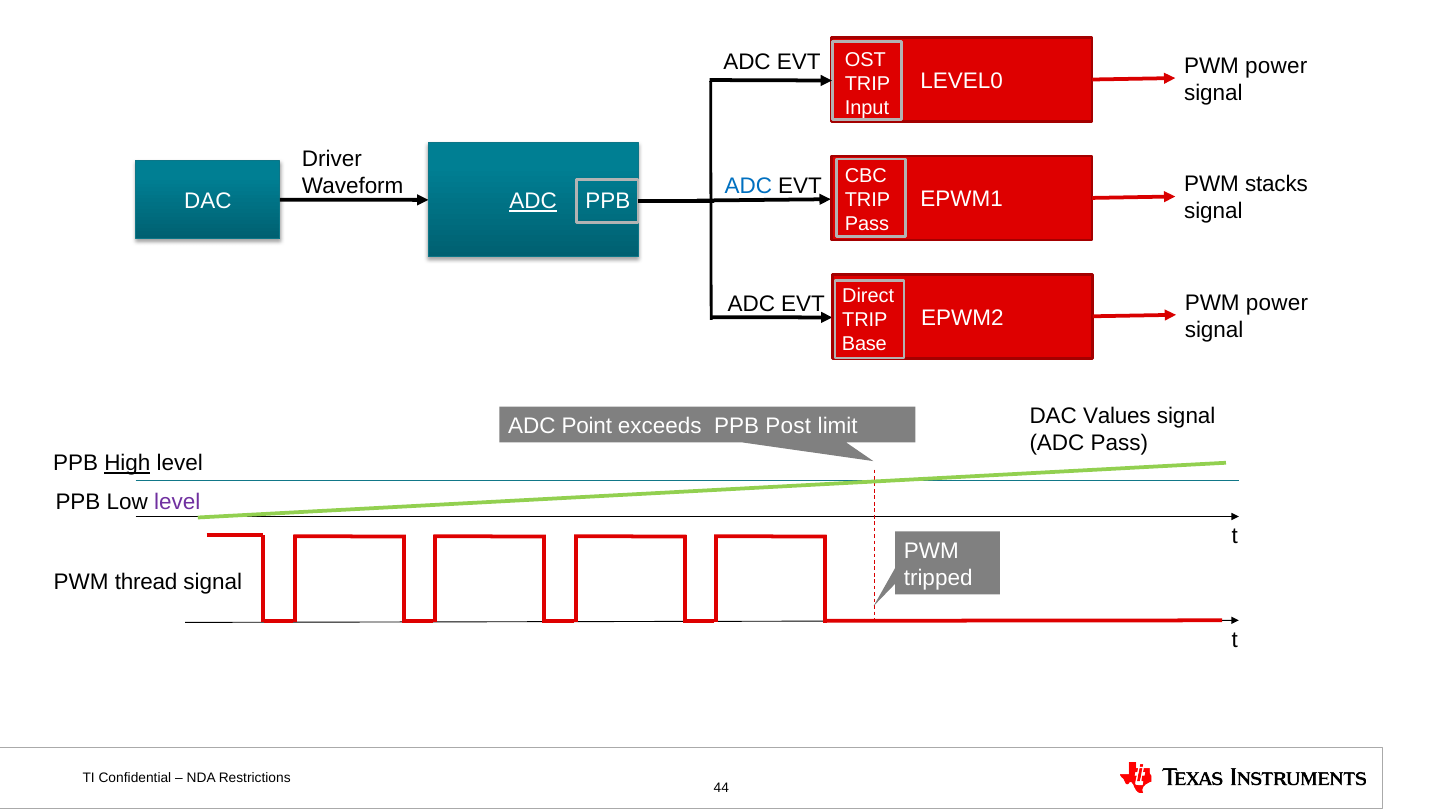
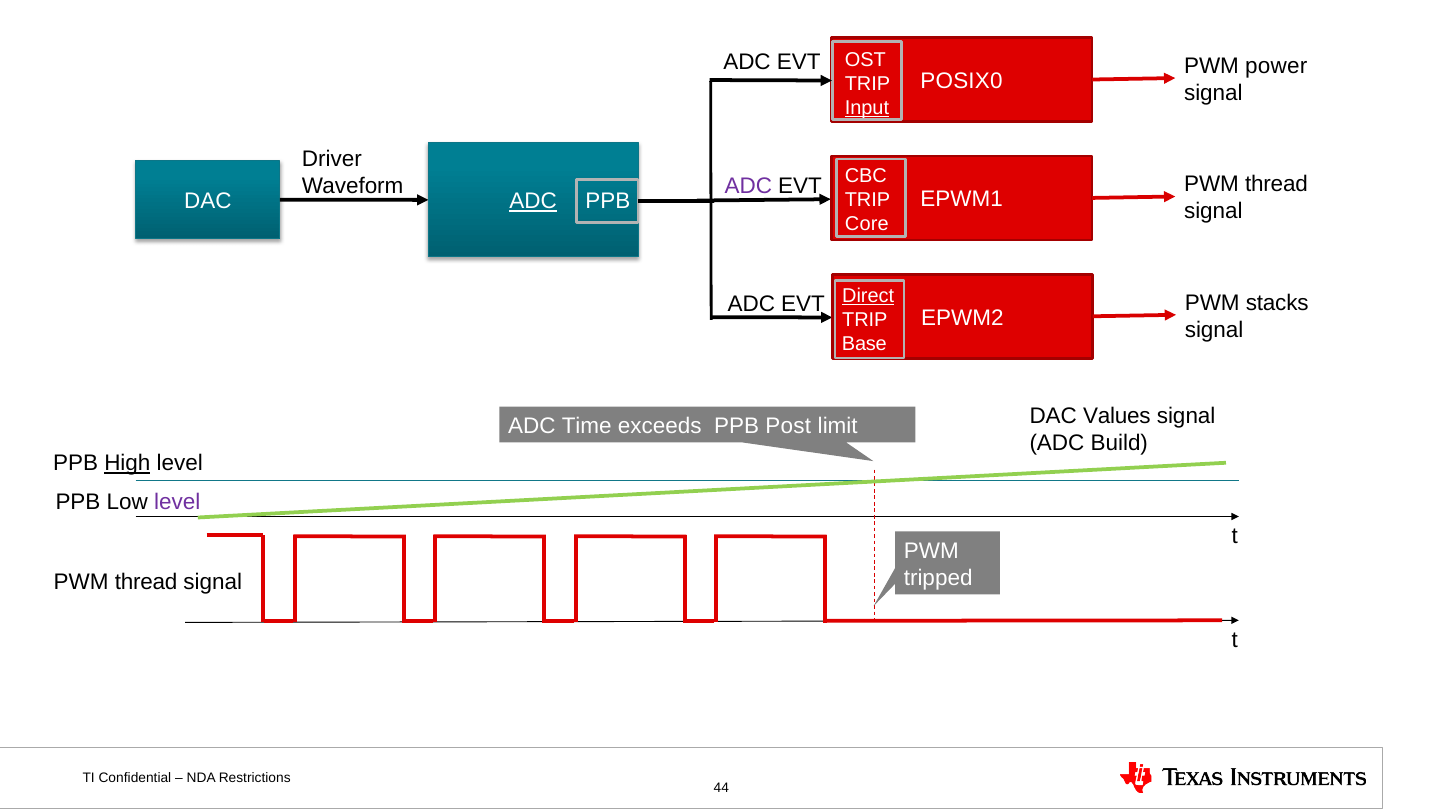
LEVEL0: LEVEL0 -> POSIX0 (962, 81)
Input underline: none -> present (867, 107)
stacks: stacks -> thread (1276, 184)
ADC colour: blue -> purple (748, 186)
Pass: Pass -> Core (867, 224)
Direct underline: none -> present (868, 296)
power: power -> stacks (1277, 303)
Point: Point -> Time (587, 426)
ADC Pass: Pass -> Build (1119, 443)
